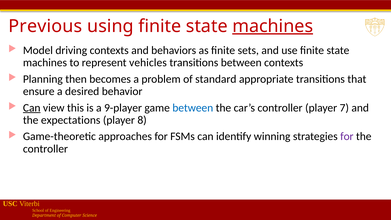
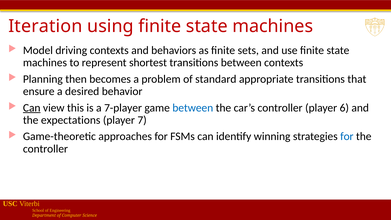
Previous: Previous -> Iteration (45, 26)
machines underline: present -> none (273, 26)
vehicles: vehicles -> shortest (148, 63)
9-player: 9-player -> 7-player (123, 108)
7: 7 -> 6 (344, 108)
8: 8 -> 7 (142, 120)
for colour: purple -> blue (347, 136)
